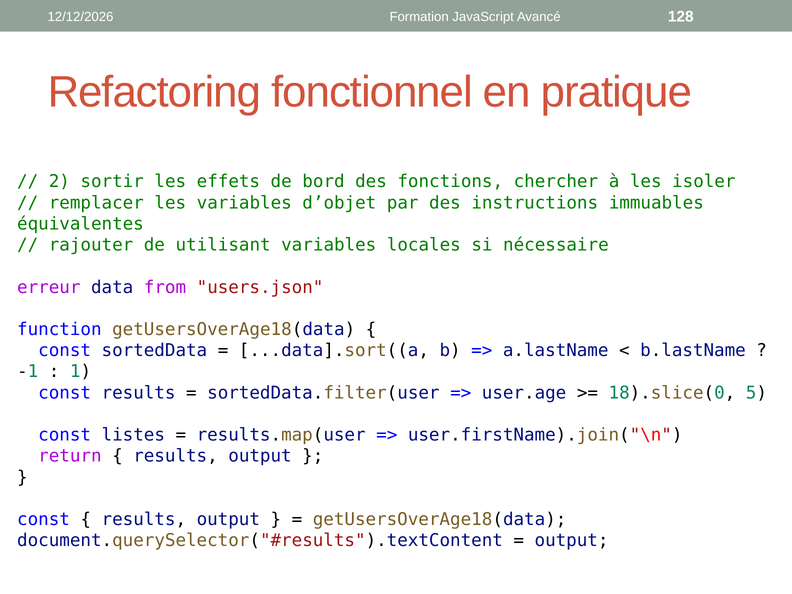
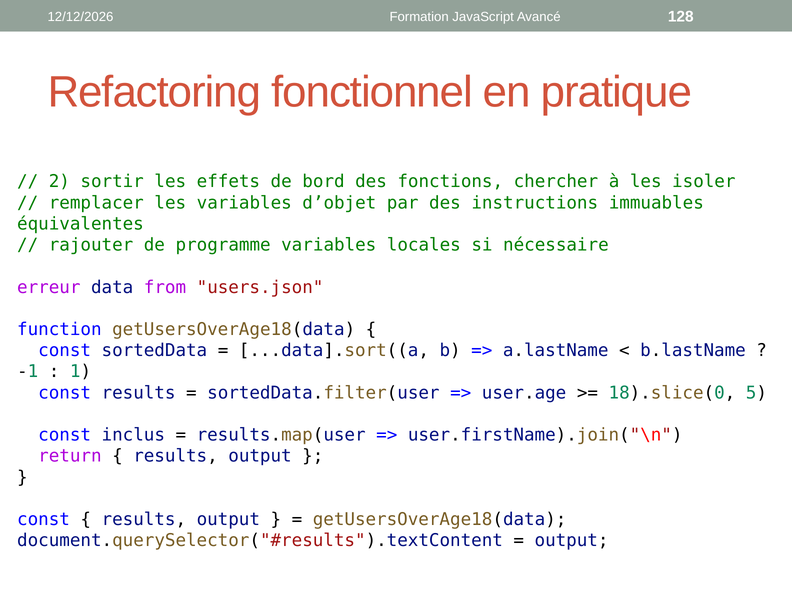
utilisant: utilisant -> programme (223, 245)
listes: listes -> inclus (133, 435)
